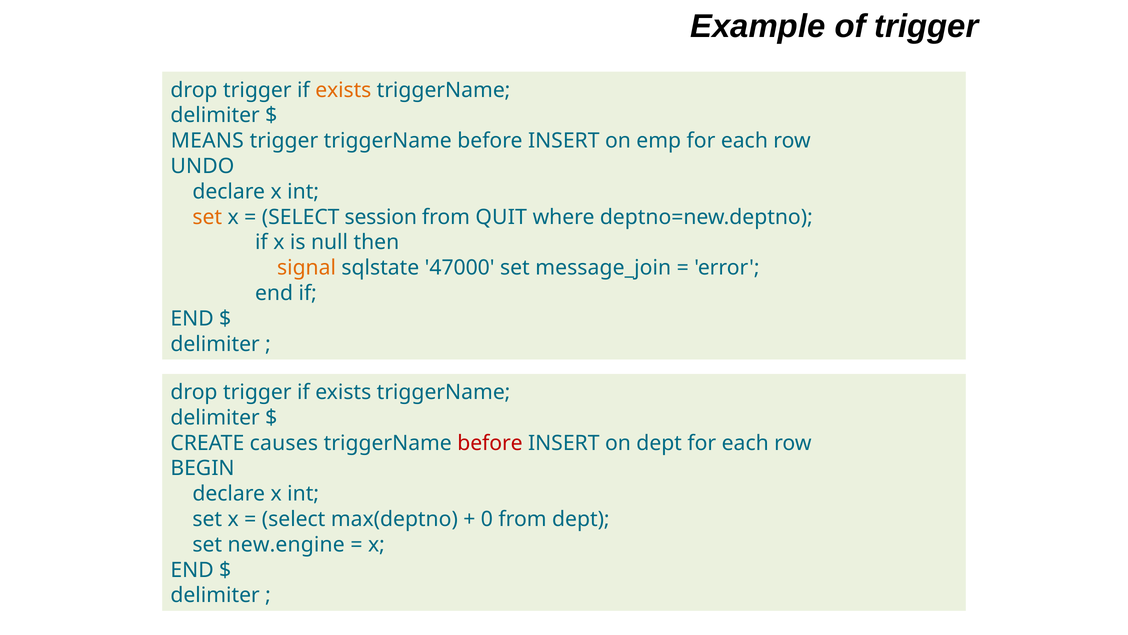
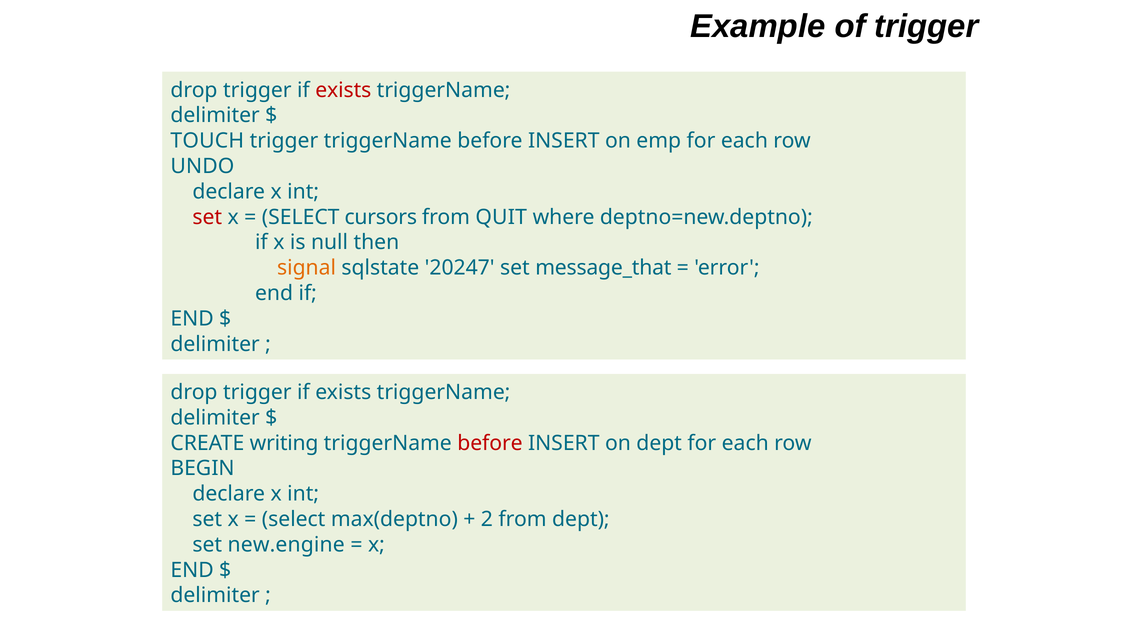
exists colour: orange -> red (343, 90)
MEANS: MEANS -> TOUCH (207, 141)
set colour: orange -> red (207, 217)
session: session -> cursors (381, 217)
47000: 47000 -> 20247 (460, 268)
message_join: message_join -> message_that (603, 268)
causes: causes -> writing (284, 443)
0: 0 -> 2 (487, 519)
